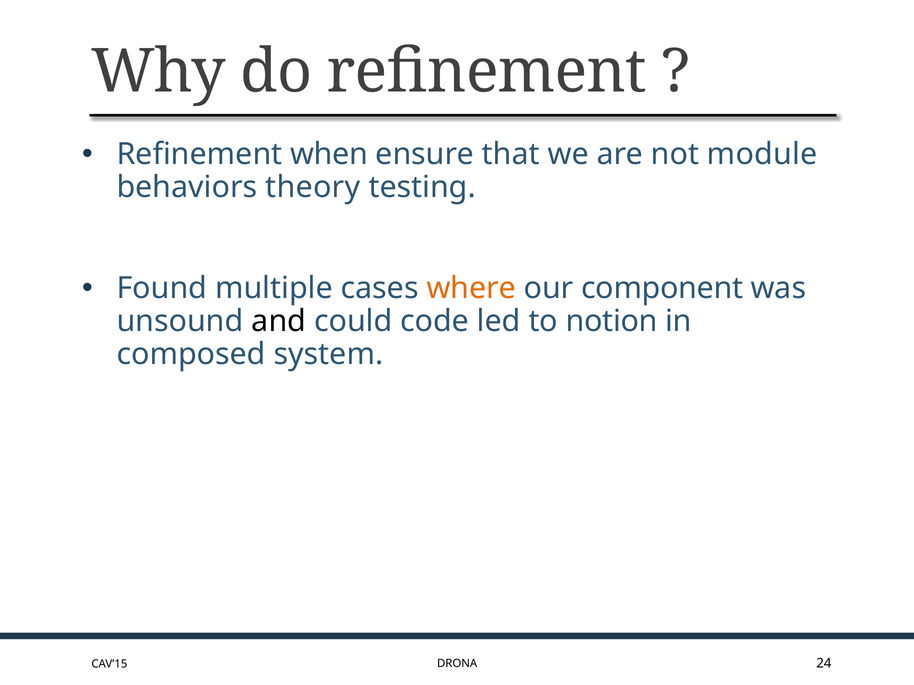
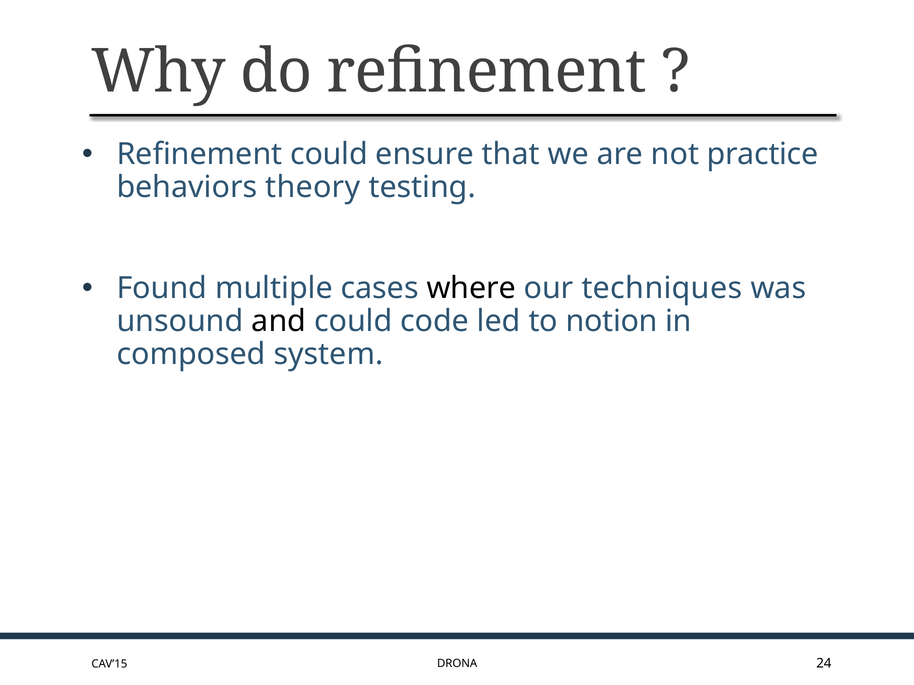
Refinement when: when -> could (329, 154)
module: module -> practice (763, 154)
where colour: orange -> black (471, 289)
component: component -> techniques (662, 289)
